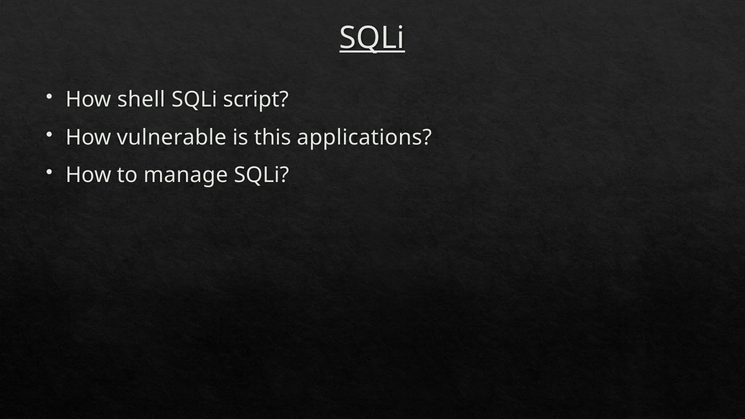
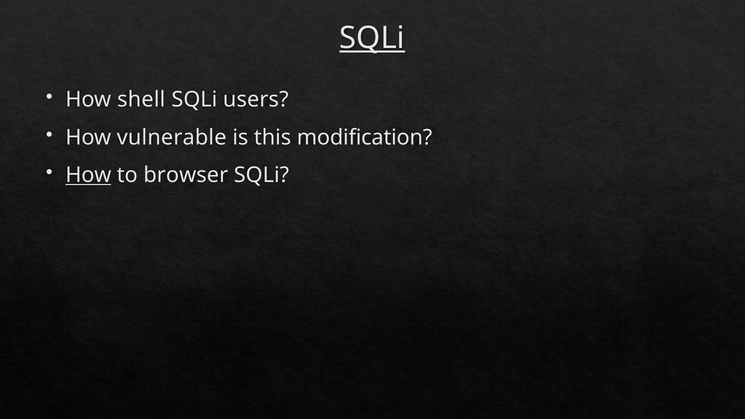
script: script -> users (256, 100)
applications: applications -> modification (365, 137)
How underline: none -> present (88, 175)
manage: manage -> browser (186, 175)
